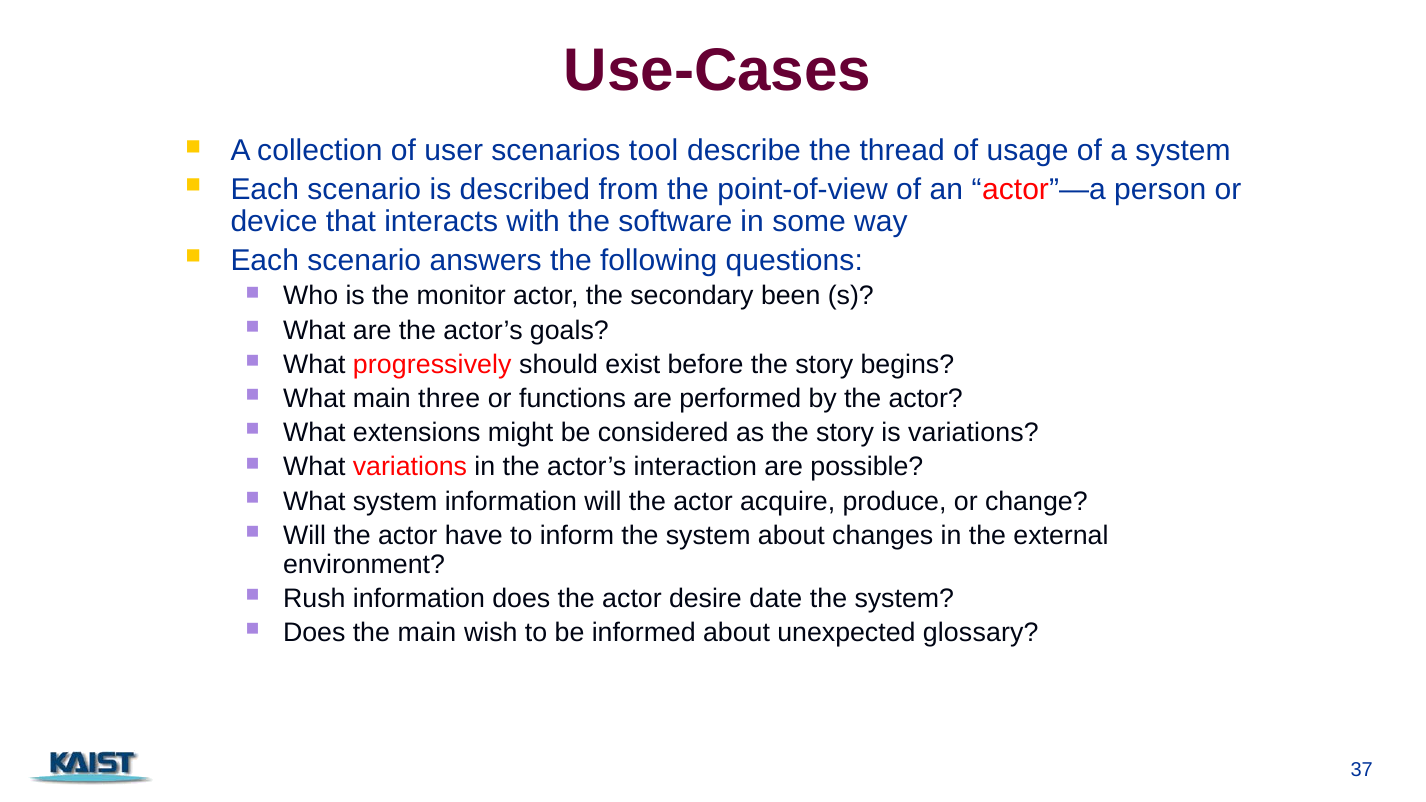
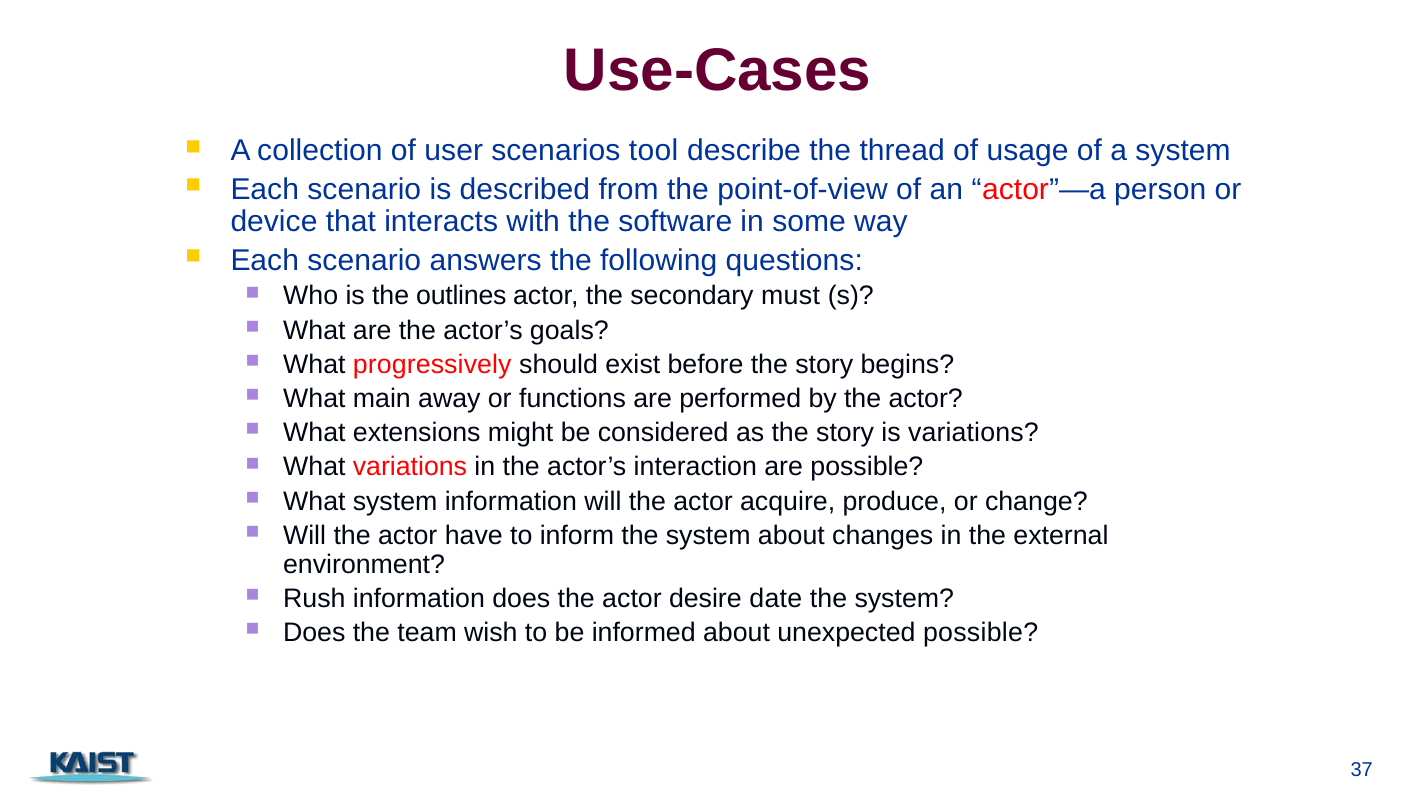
monitor: monitor -> outlines (461, 296)
been: been -> must (791, 296)
three: three -> away (449, 399)
the main: main -> team (427, 633)
unexpected glossary: glossary -> possible (981, 633)
